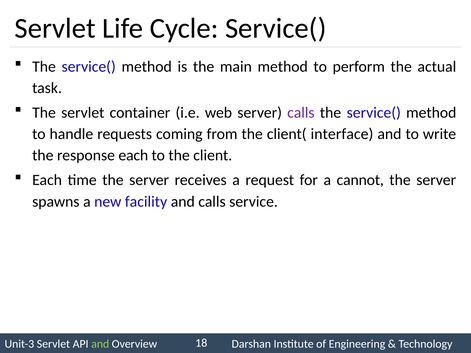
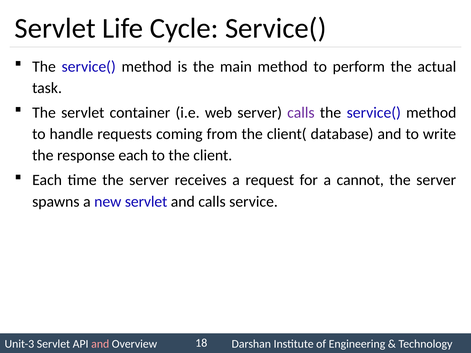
interface: interface -> database (342, 134)
new facility: facility -> servlet (146, 202)
and colour: light green -> pink (100, 344)
